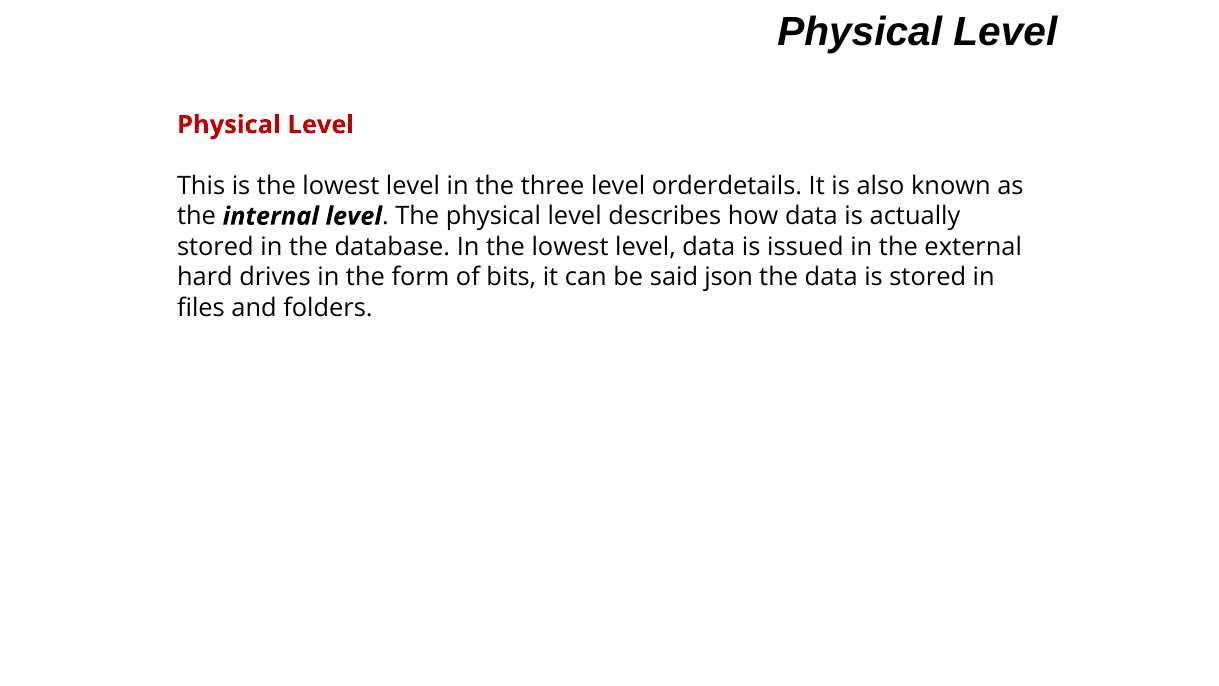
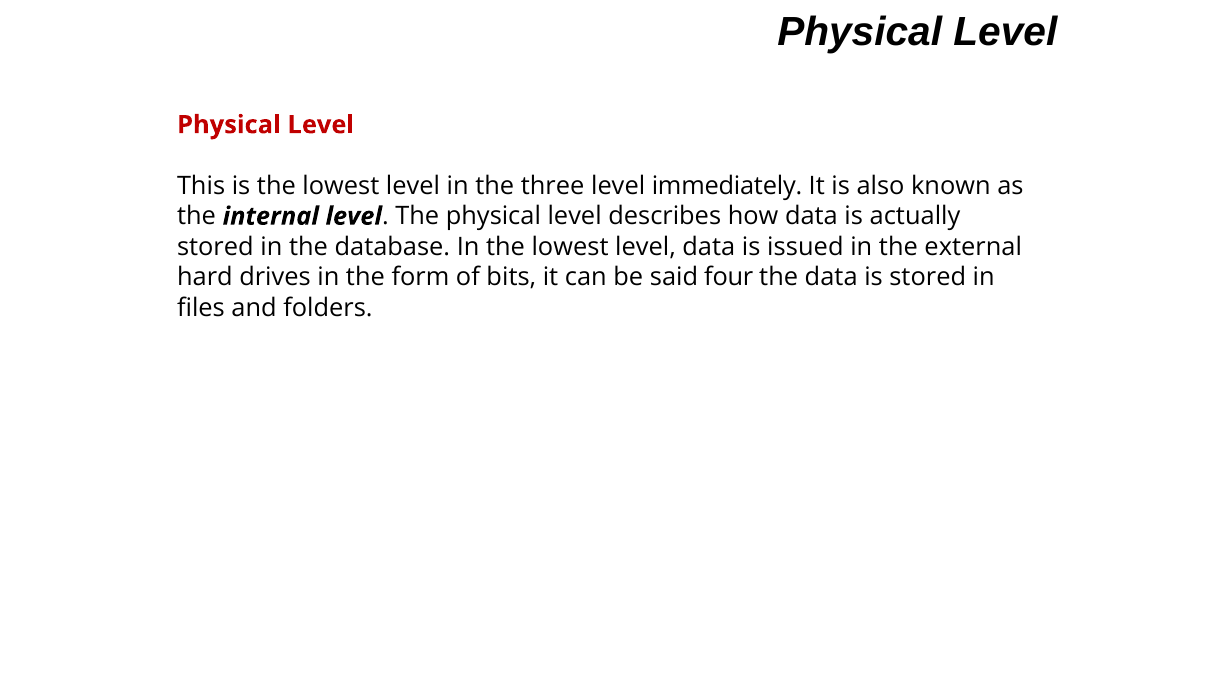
orderdetails: orderdetails -> immediately (727, 186)
json: json -> four (729, 277)
